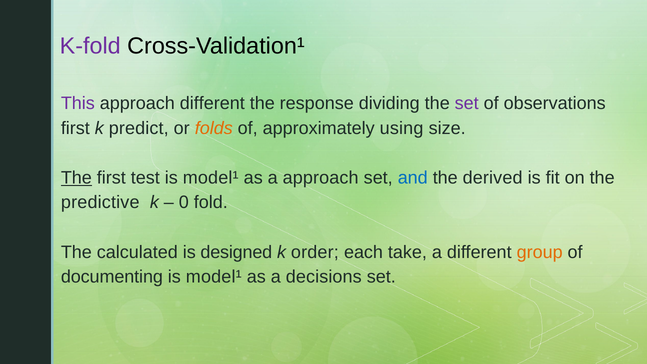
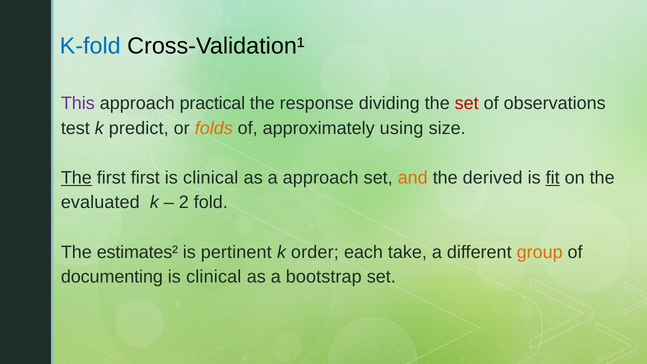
K-fold colour: purple -> blue (90, 46)
approach different: different -> practical (212, 103)
set colour: purple -> red (467, 103)
first: first -> test (75, 128)
first test: test -> first (145, 178)
model¹: model¹ -> clinical (211, 178)
and colour: blue -> orange (413, 178)
fit underline: none -> present (553, 178)
predictive: predictive -> evaluated (100, 203)
0: 0 -> 2 (184, 203)
calculated: calculated -> estimates² (137, 252)
designed: designed -> pertinent (236, 252)
model¹: model¹ -> clinical (214, 277)
decisions: decisions -> bootstrap (324, 277)
